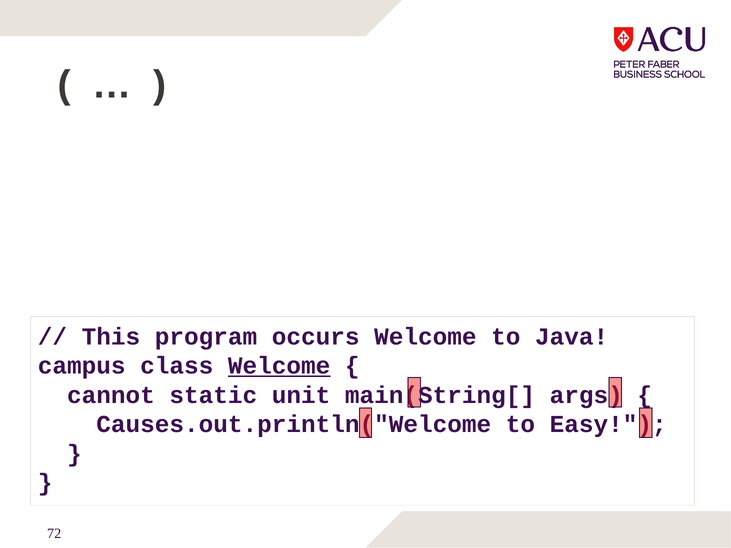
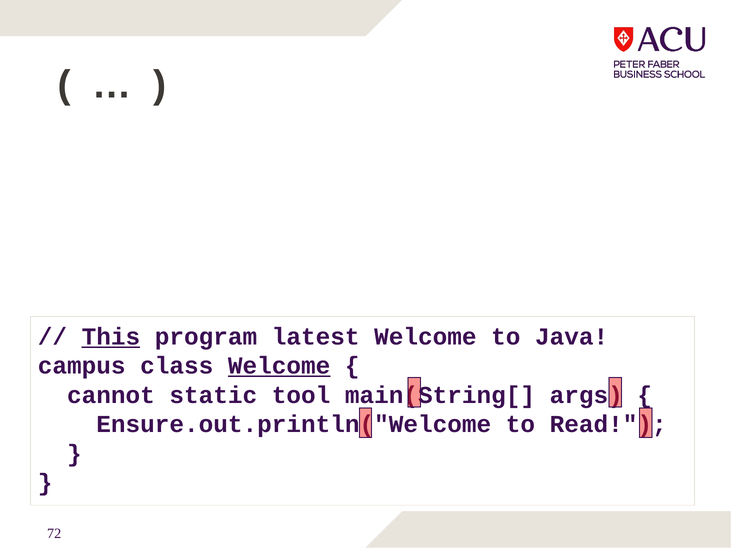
This underline: none -> present (111, 337)
occurs: occurs -> latest (316, 337)
unit: unit -> tool (301, 395)
Causes.out.println("Welcome: Causes.out.println("Welcome -> Ensure.out.println("Welcome (294, 424)
Easy: Easy -> Read (608, 424)
